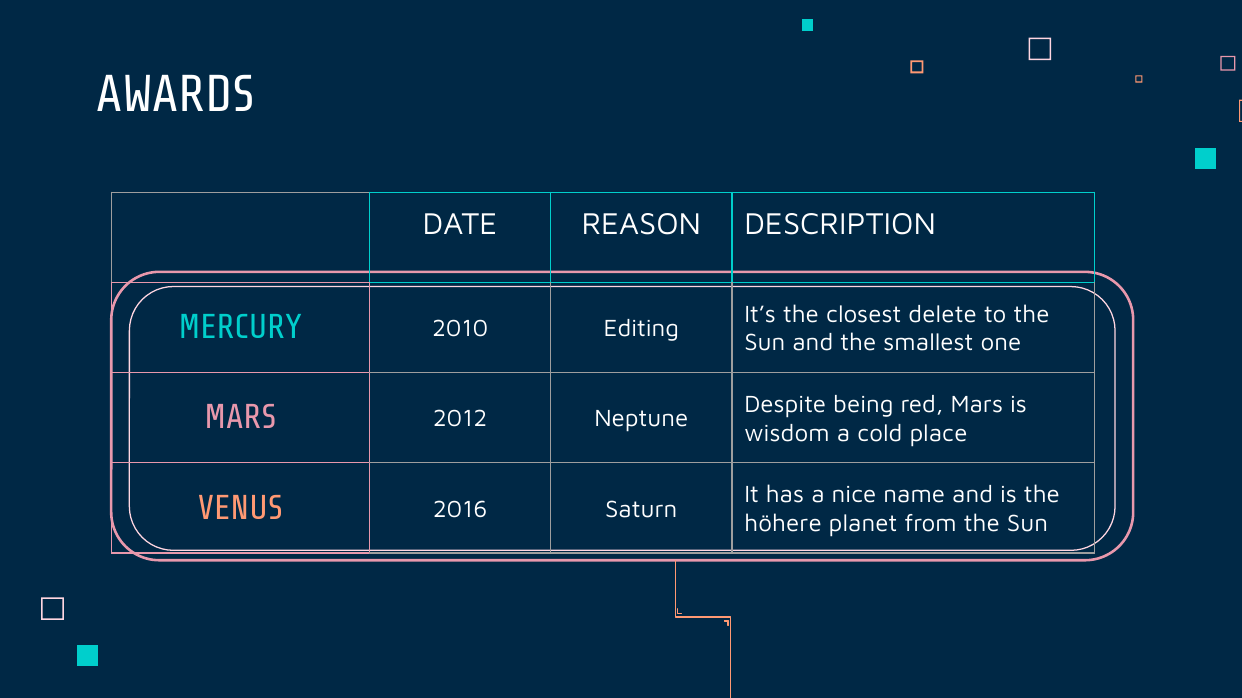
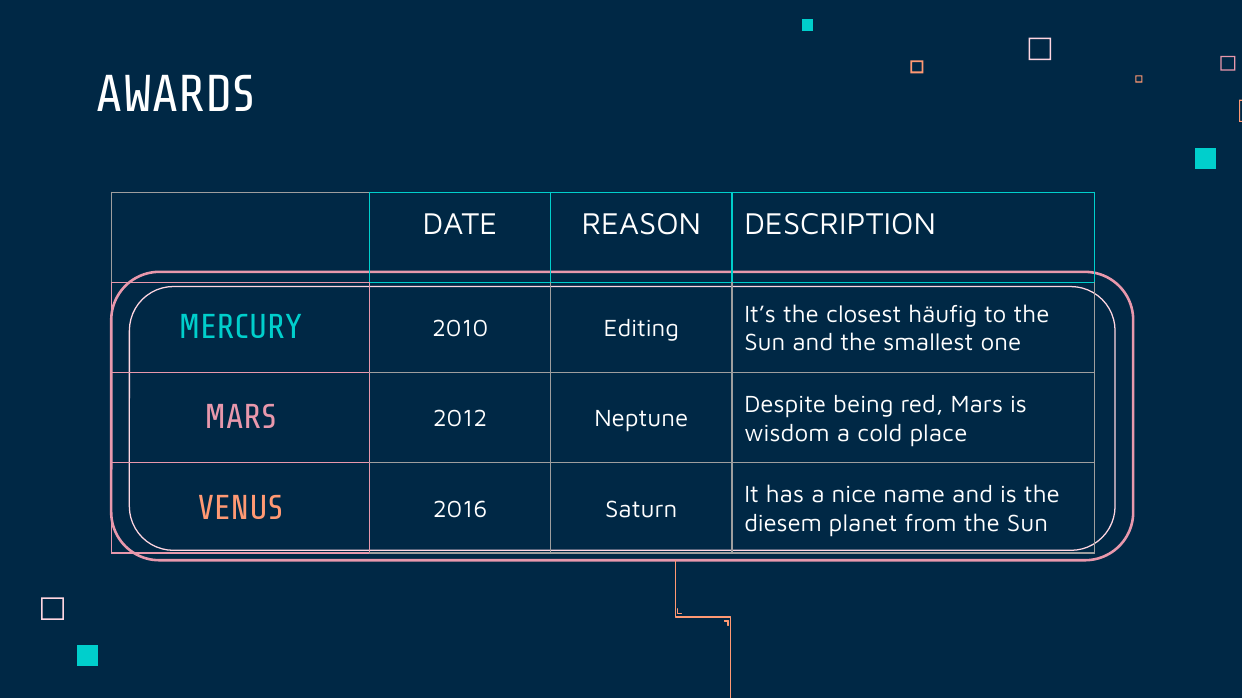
delete: delete -> häufig (943, 315)
höhere: höhere -> diesem (783, 524)
